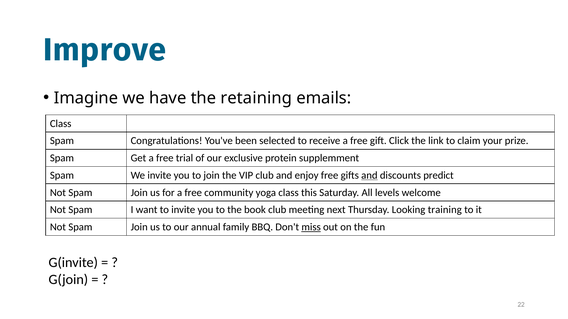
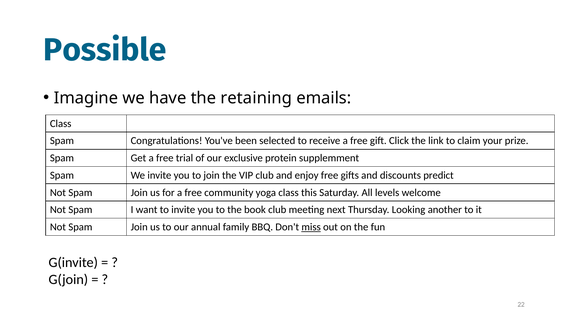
Improve: Improve -> Possible (105, 50)
and underline: present -> none (369, 176)
training: training -> another (445, 210)
